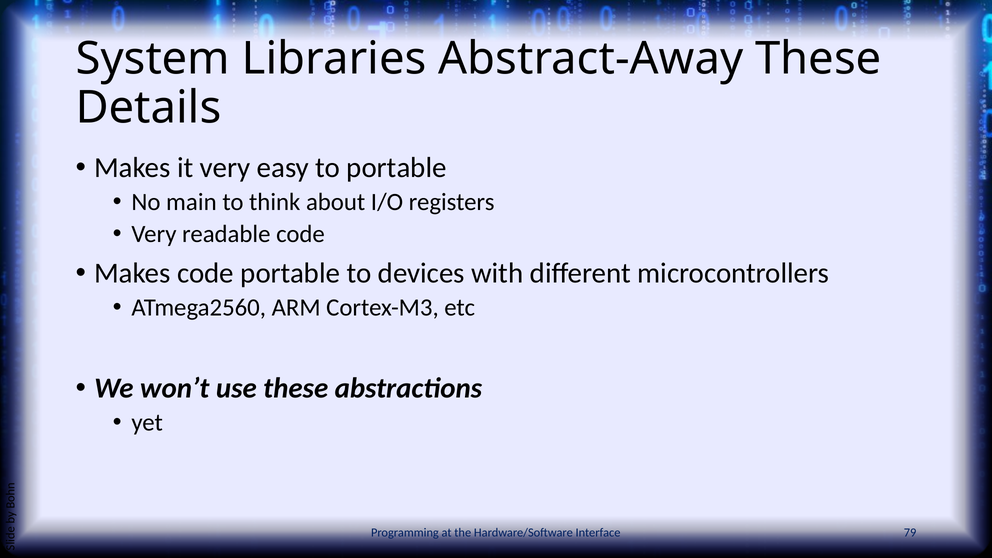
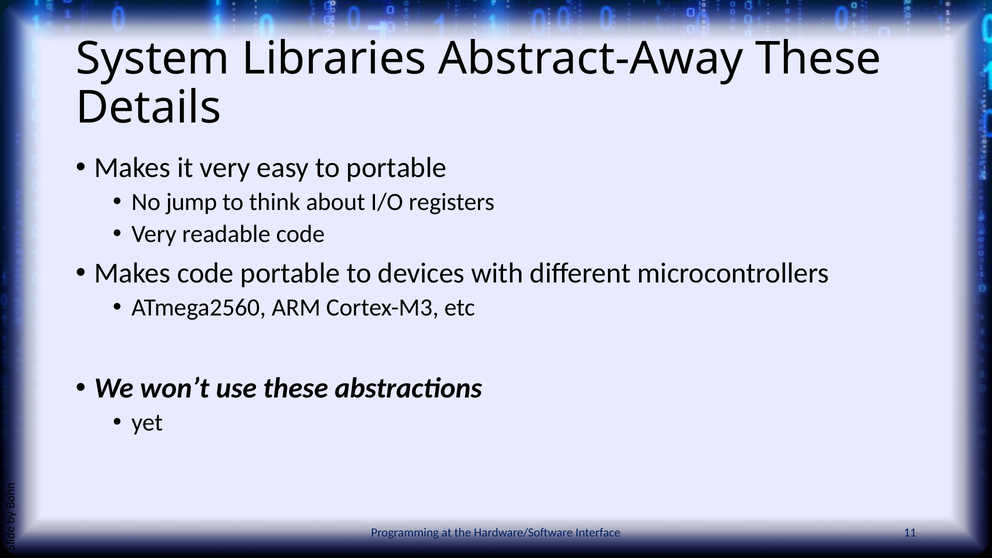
main: main -> jump (192, 202)
79: 79 -> 11 (910, 533)
